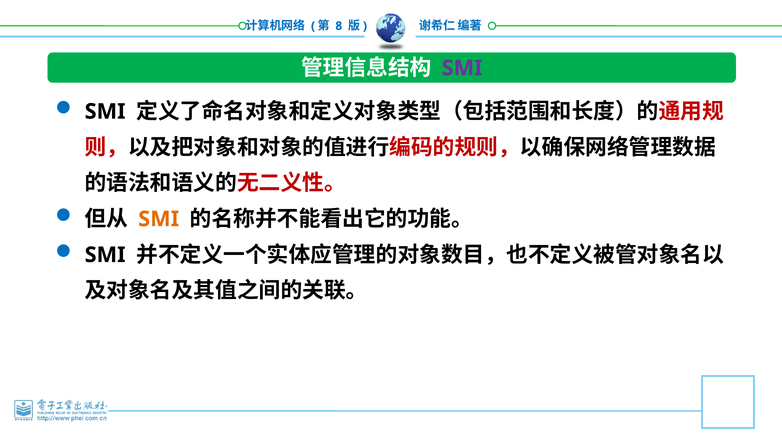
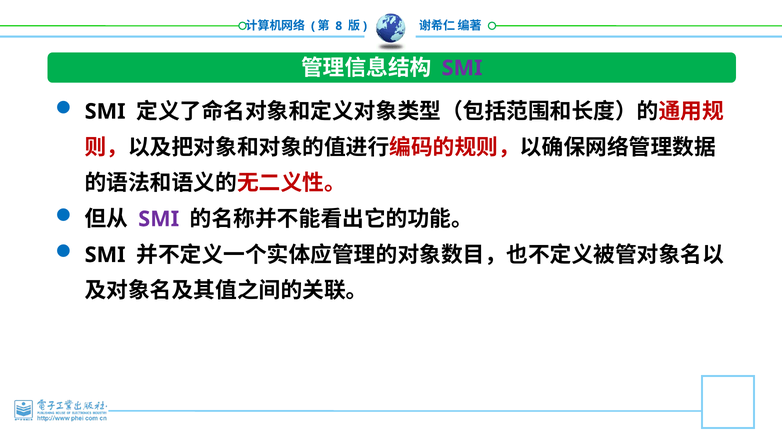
SMI colour: orange -> purple (159, 219)
